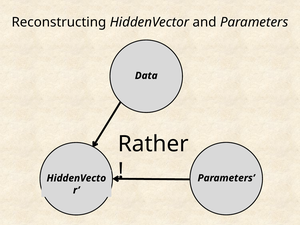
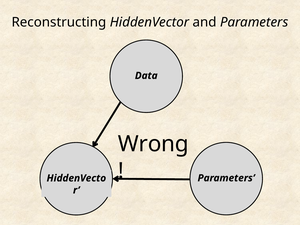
Rather: Rather -> Wrong (153, 144)
